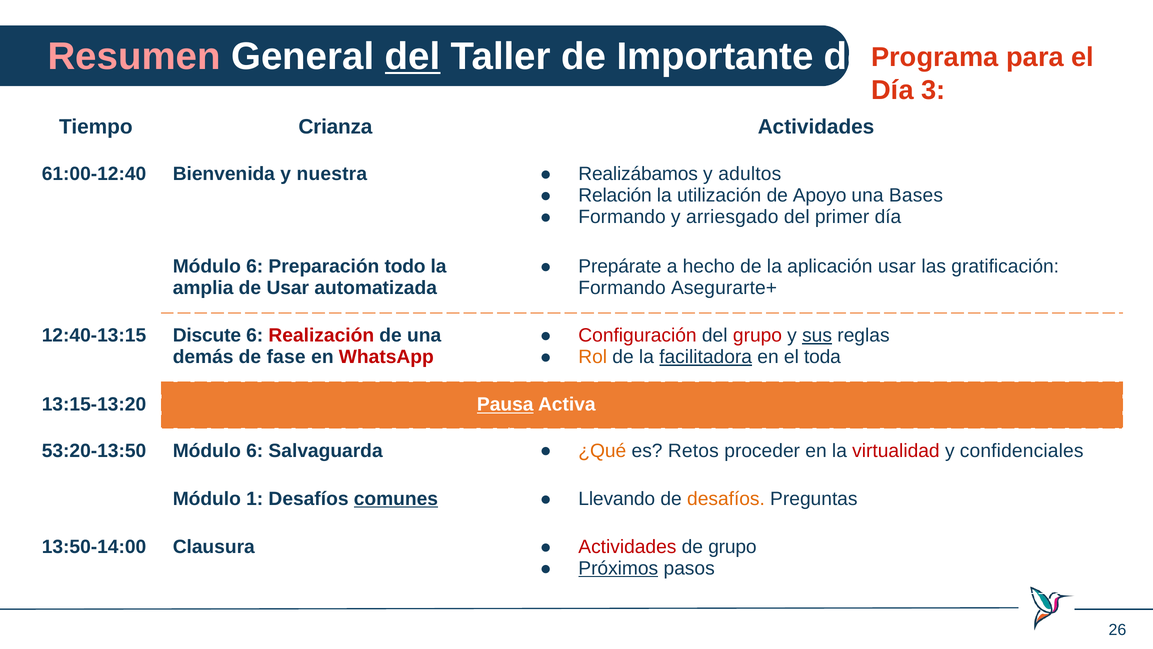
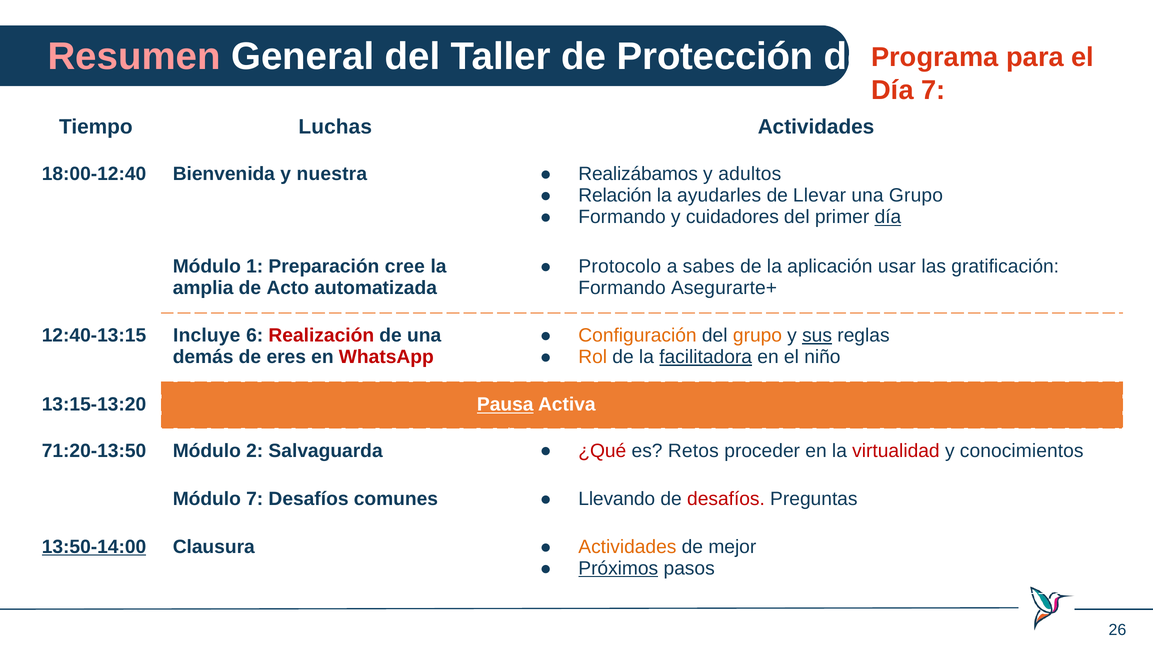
del underline: present -> none (413, 56)
Importante: Importante -> Protección (715, 56)
Día 3: 3 -> 7 (933, 90)
Crianza: Crianza -> Luchas (335, 127)
61:00-12:40: 61:00-12:40 -> 18:00-12:40 (94, 174)
utilización: utilización -> ayudarles (719, 195)
Apoyo: Apoyo -> Llevar (820, 195)
una Bases: Bases -> Grupo (916, 195)
arriesgado: arriesgado -> cuidadores (732, 217)
día underline: none -> present (888, 217)
Prepárate: Prepárate -> Protocolo (620, 266)
hecho: hecho -> sabes (709, 266)
6: 6 -> 1 (255, 266)
todo: todo -> cree (405, 266)
de Usar: Usar -> Acto (288, 288)
Discute: Discute -> Incluye (207, 335)
Configuración colour: red -> orange (638, 335)
grupo colour: red -> orange (757, 335)
toda: toda -> niño (822, 357)
fase: fase -> eres (286, 357)
53:20-13:50: 53:20-13:50 -> 71:20-13:50 (94, 450)
6: 6 -> 2 (255, 450)
¿Qué colour: orange -> red (602, 450)
confidenciales: confidenciales -> conocimientos (1022, 450)
Módulo 1: 1 -> 7 (255, 498)
comunes underline: present -> none (396, 498)
desafíos colour: orange -> red (726, 498)
13:50-14:00 underline: none -> present (94, 547)
Actividades colour: red -> orange (627, 547)
de grupo: grupo -> mejor (732, 547)
